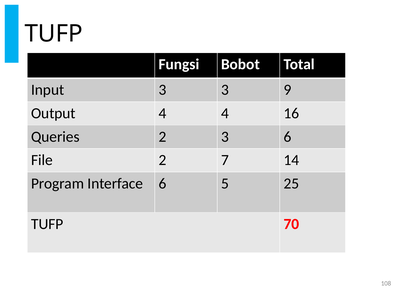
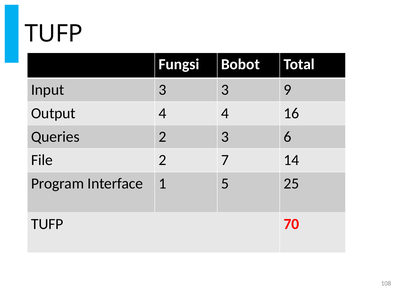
Interface 6: 6 -> 1 (163, 183)
